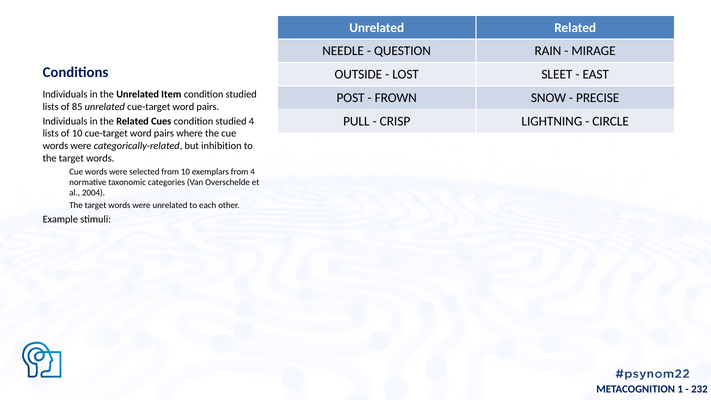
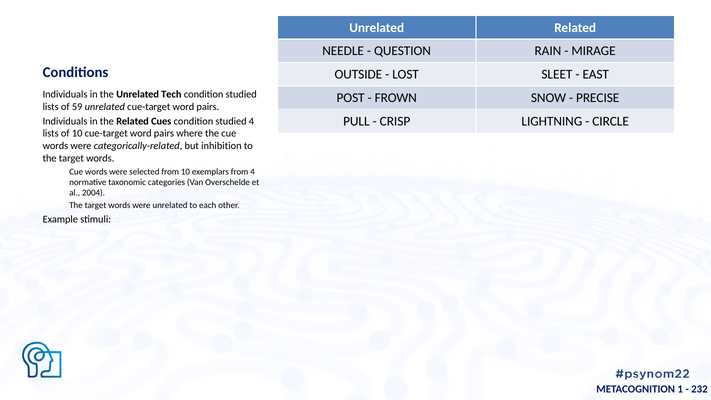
Item: Item -> Tech (171, 94)
85: 85 -> 59 (77, 107)
